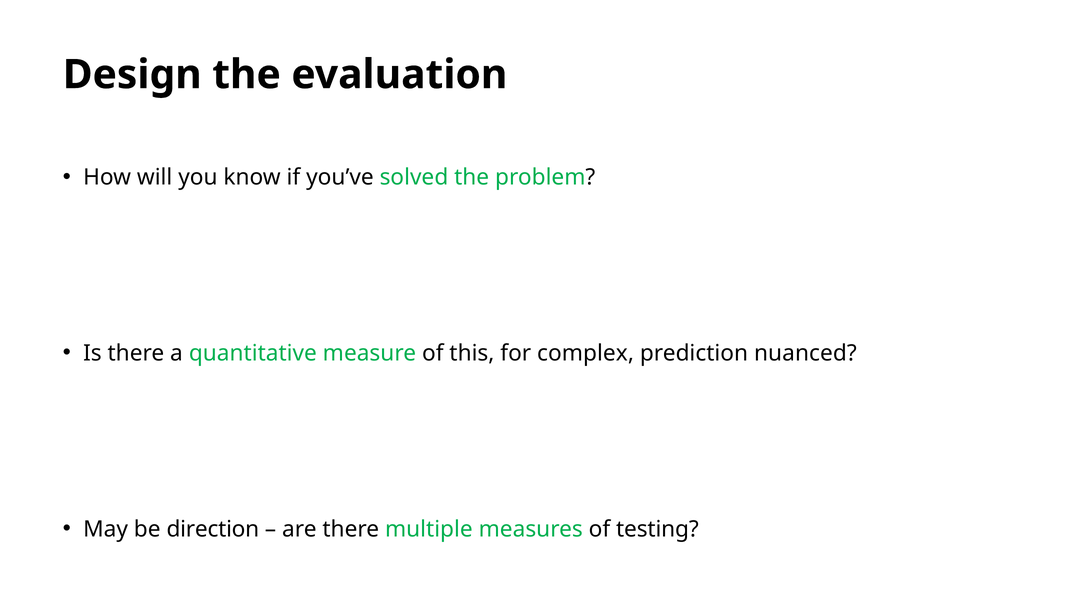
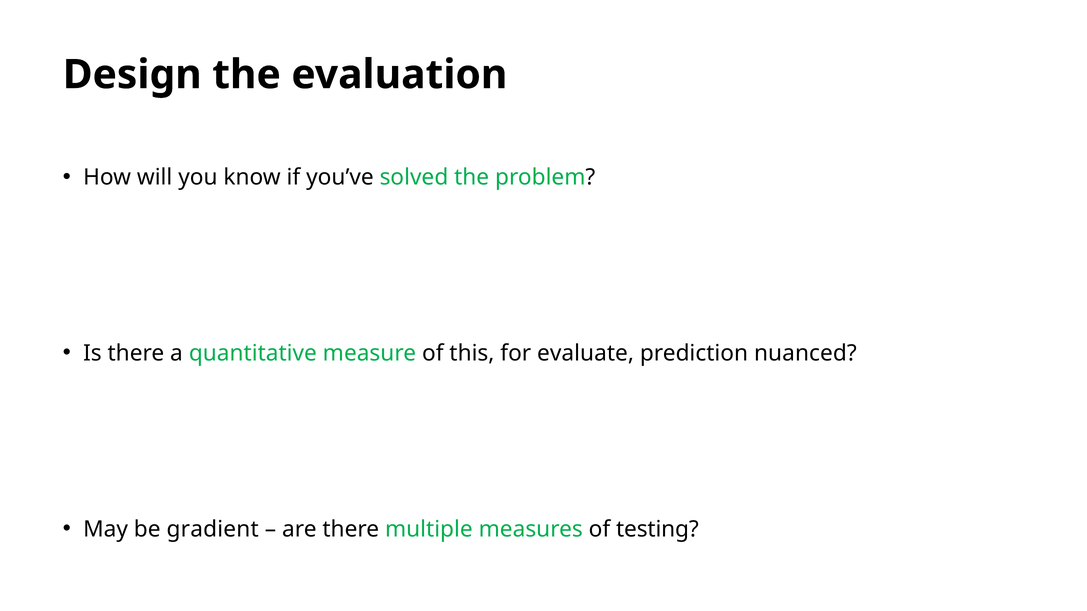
complex: complex -> evaluate (586, 354)
direction: direction -> gradient (213, 529)
